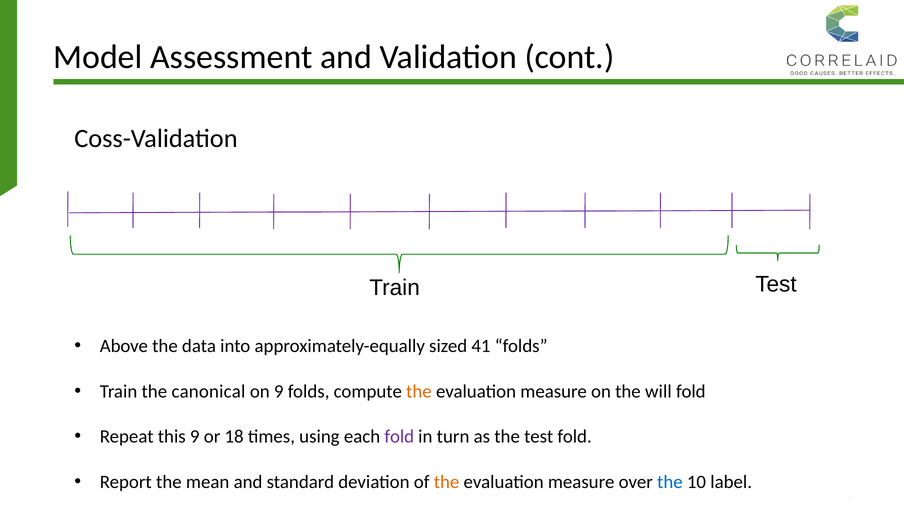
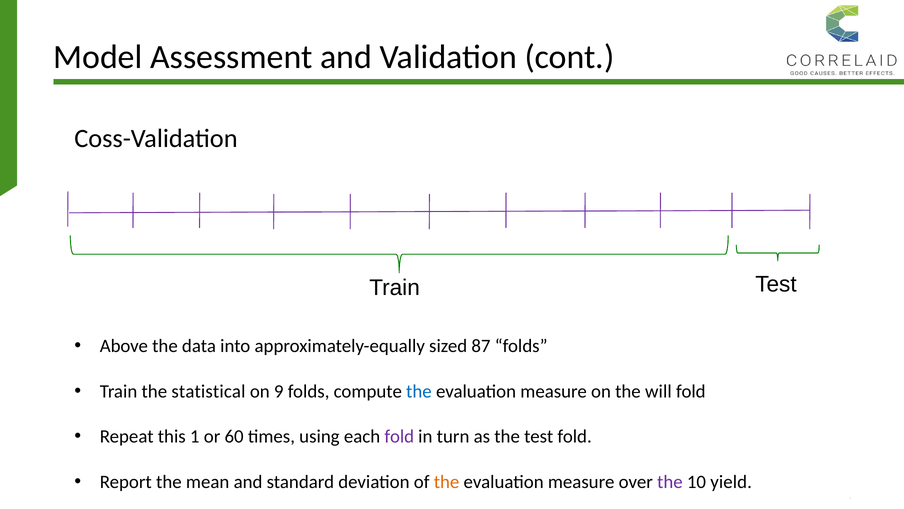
41: 41 -> 87 (481, 346)
canonical: canonical -> statistical (208, 391)
the colour: orange -> blue (419, 391)
this 9: 9 -> 1 (195, 436)
18: 18 -> 60 (234, 436)
the colour: blue -> purple (670, 481)
label: label -> yield (731, 481)
